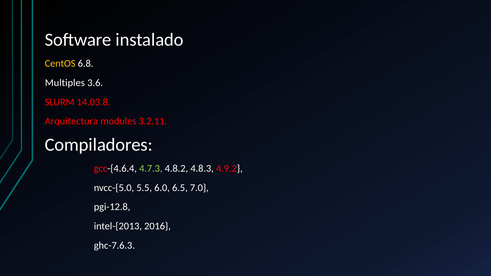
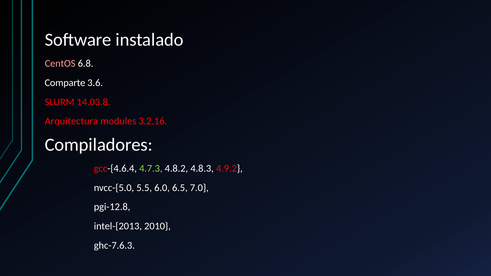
CentOS colour: yellow -> pink (60, 64)
Multiples: Multiples -> Comparte (65, 83)
3.2.11: 3.2.11 -> 3.2.16 (153, 121)
2016: 2016 -> 2010 (158, 226)
